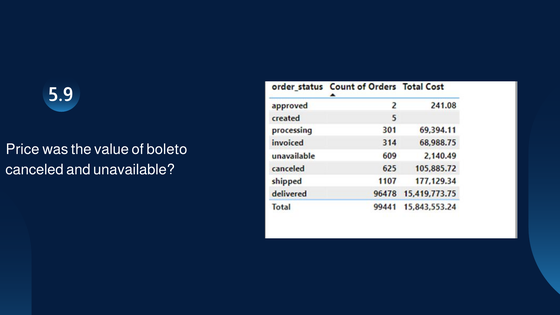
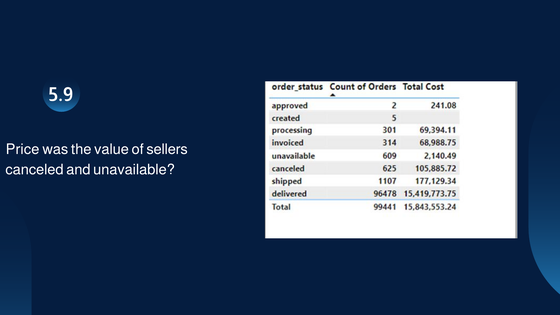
boleto: boleto -> sellers (167, 149)
